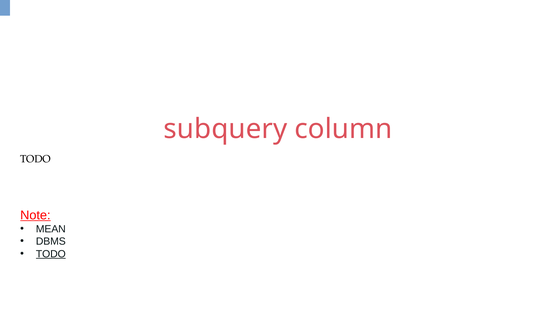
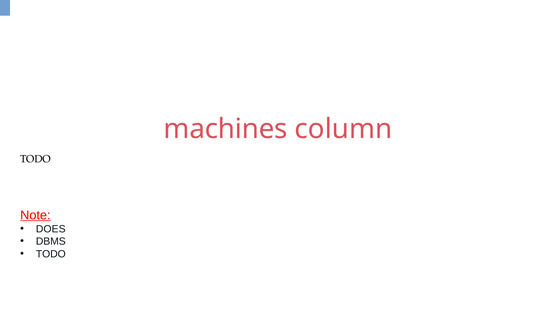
subquery: subquery -> machines (226, 129)
MEAN: MEAN -> DOES (51, 229)
TODO underline: present -> none (51, 254)
